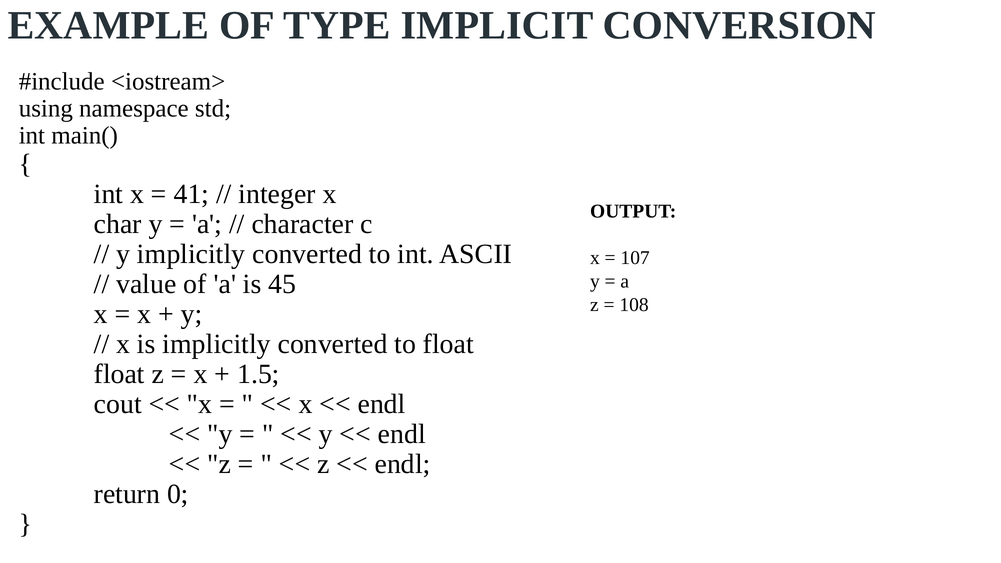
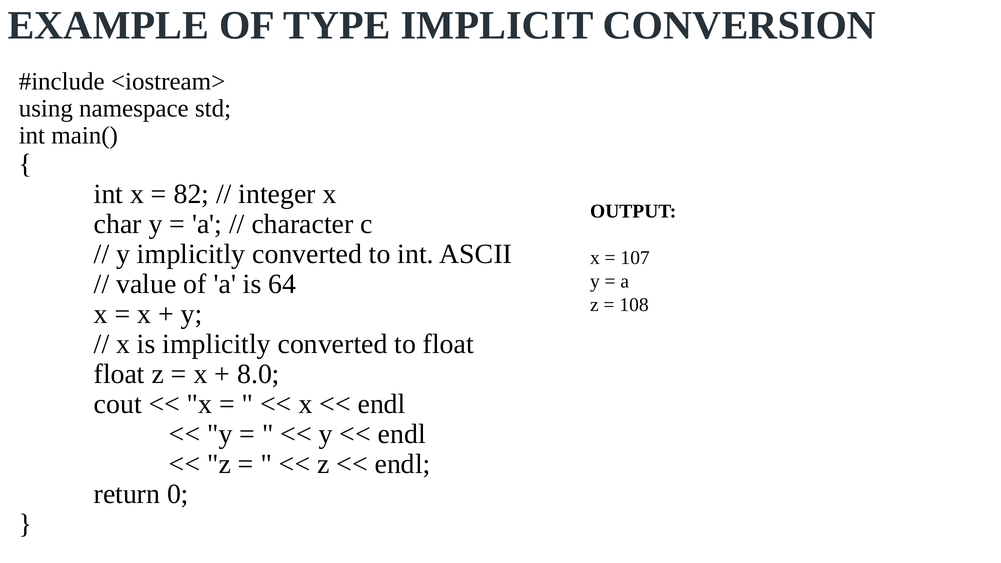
41: 41 -> 82 (191, 194)
45: 45 -> 64 (282, 284)
1.5: 1.5 -> 8.0 (258, 374)
